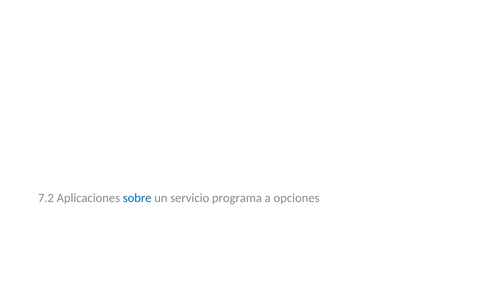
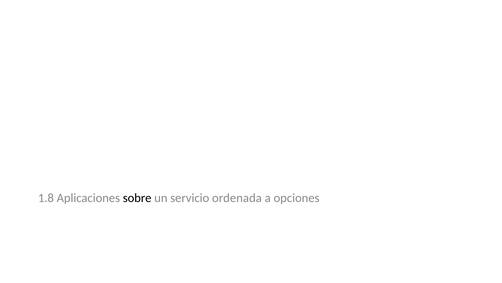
7.2: 7.2 -> 1.8 (46, 198)
sobre colour: blue -> black (137, 198)
programa: programa -> ordenada (237, 198)
